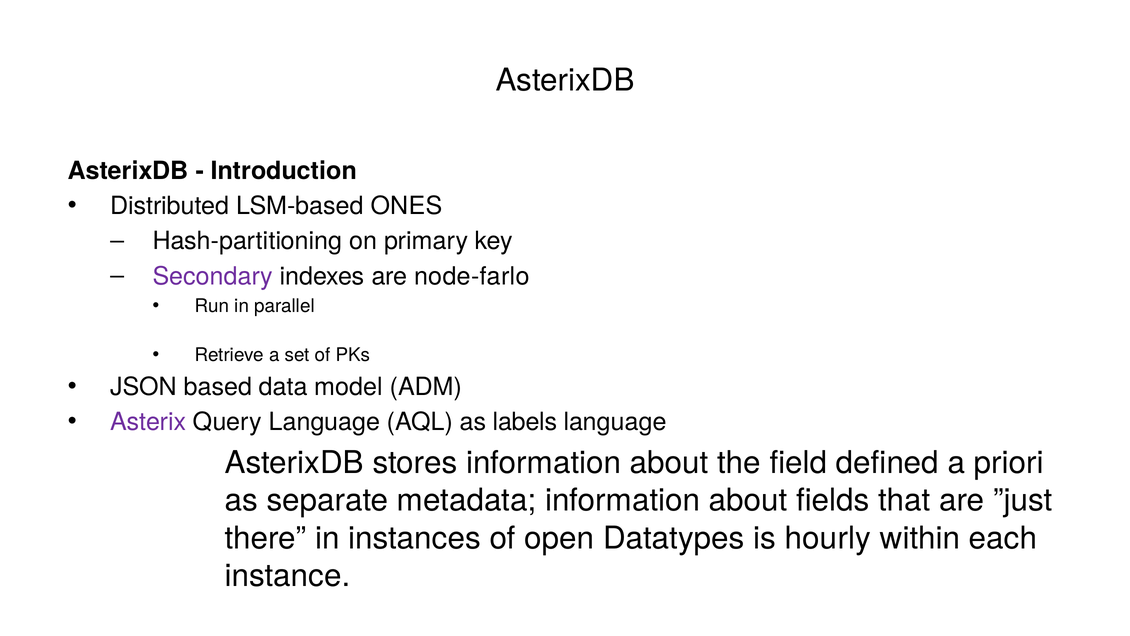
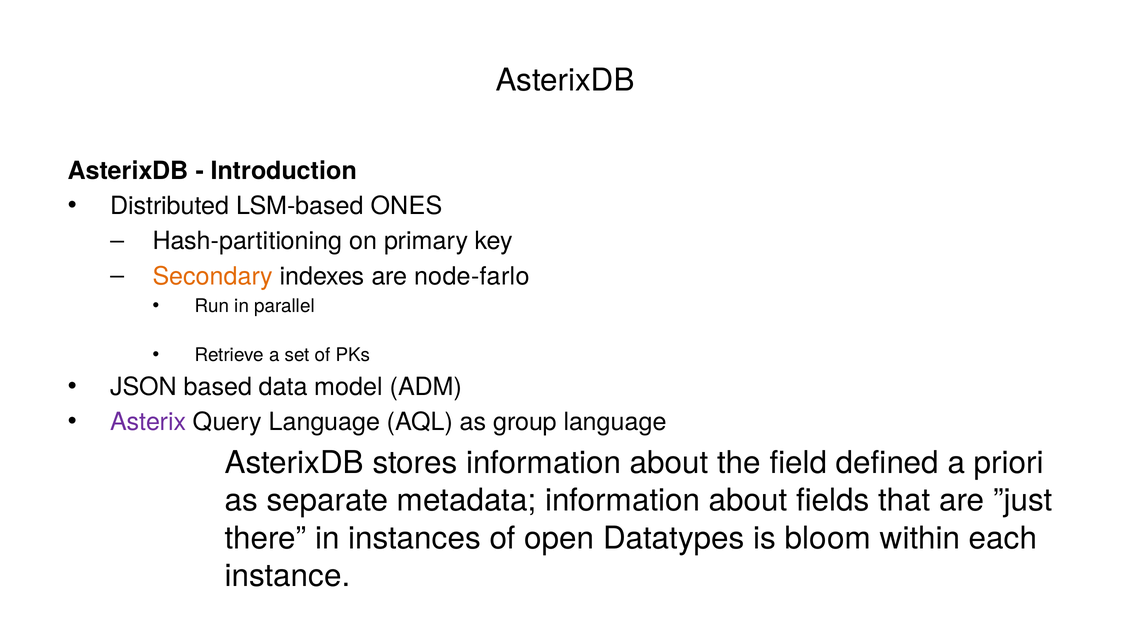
Secondary colour: purple -> orange (213, 276)
labels: labels -> group (525, 422)
hourly: hourly -> bloom (828, 538)
